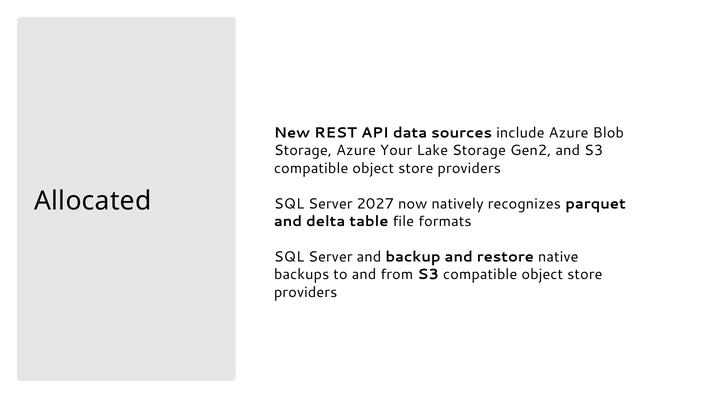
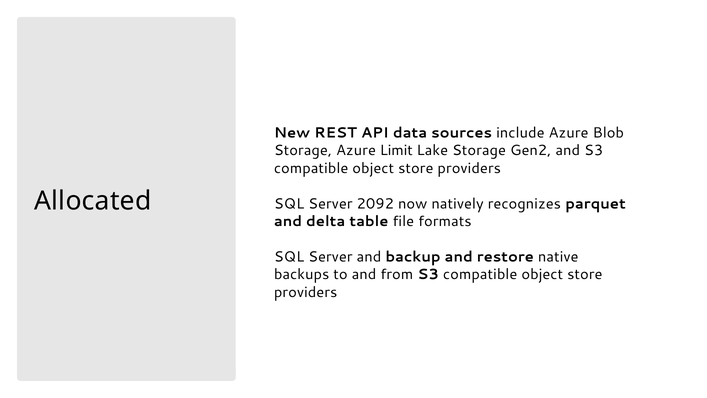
Your: Your -> Limit (396, 150)
2027: 2027 -> 2092 (375, 204)
